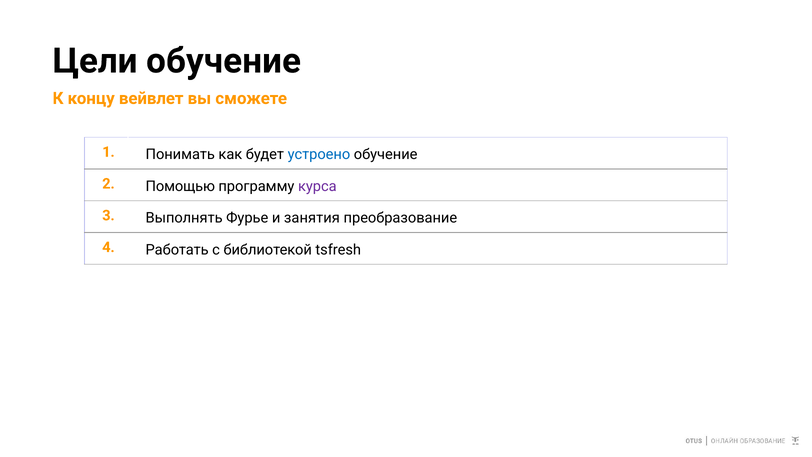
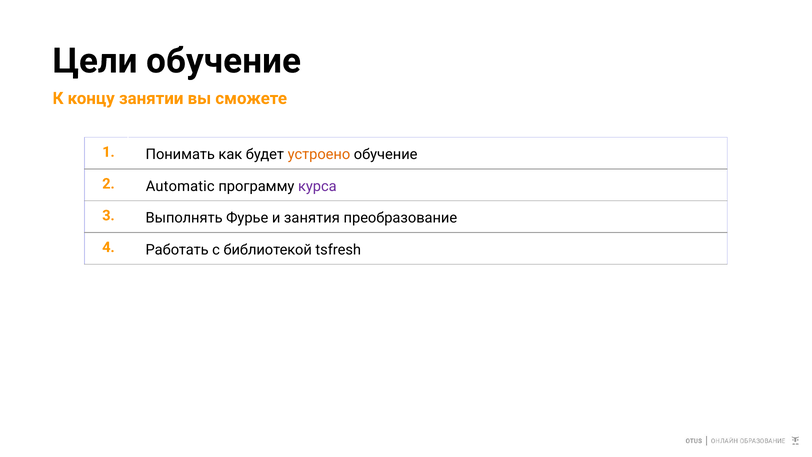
вейвлет: вейвлет -> занятии (151, 98)
устроено colour: blue -> orange (319, 154)
Помощью: Помощью -> Automatic (180, 186)
